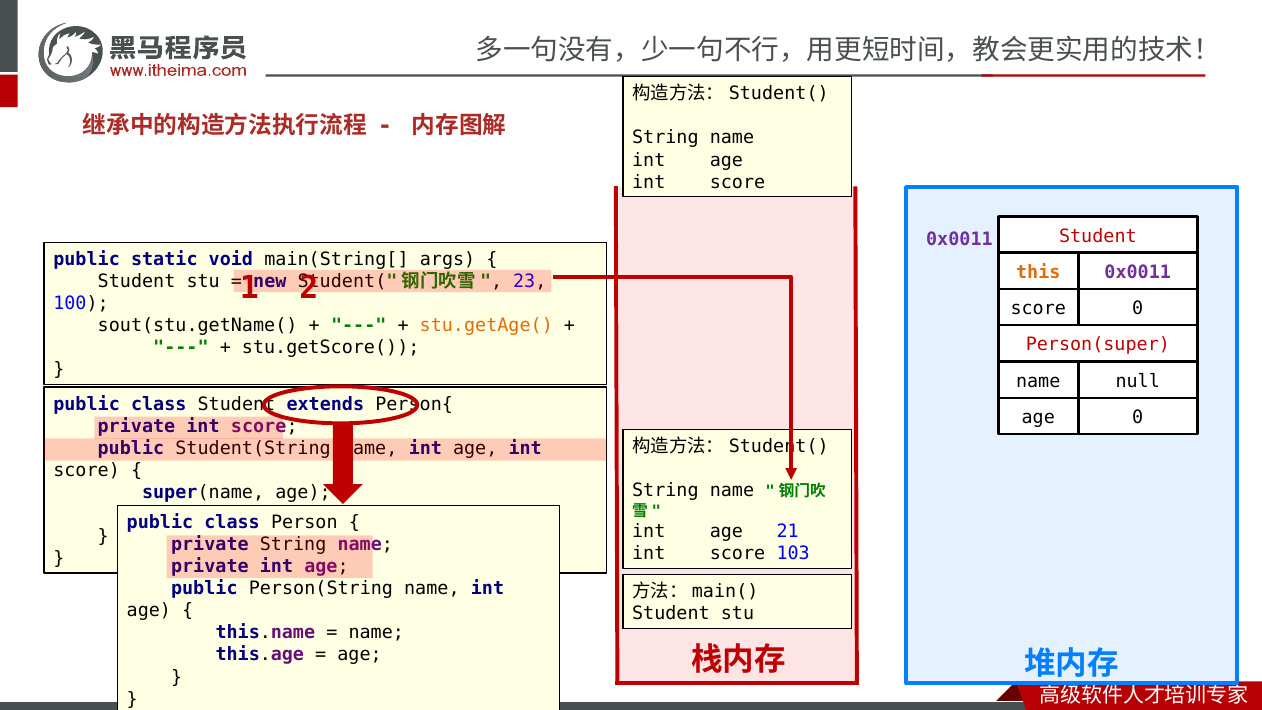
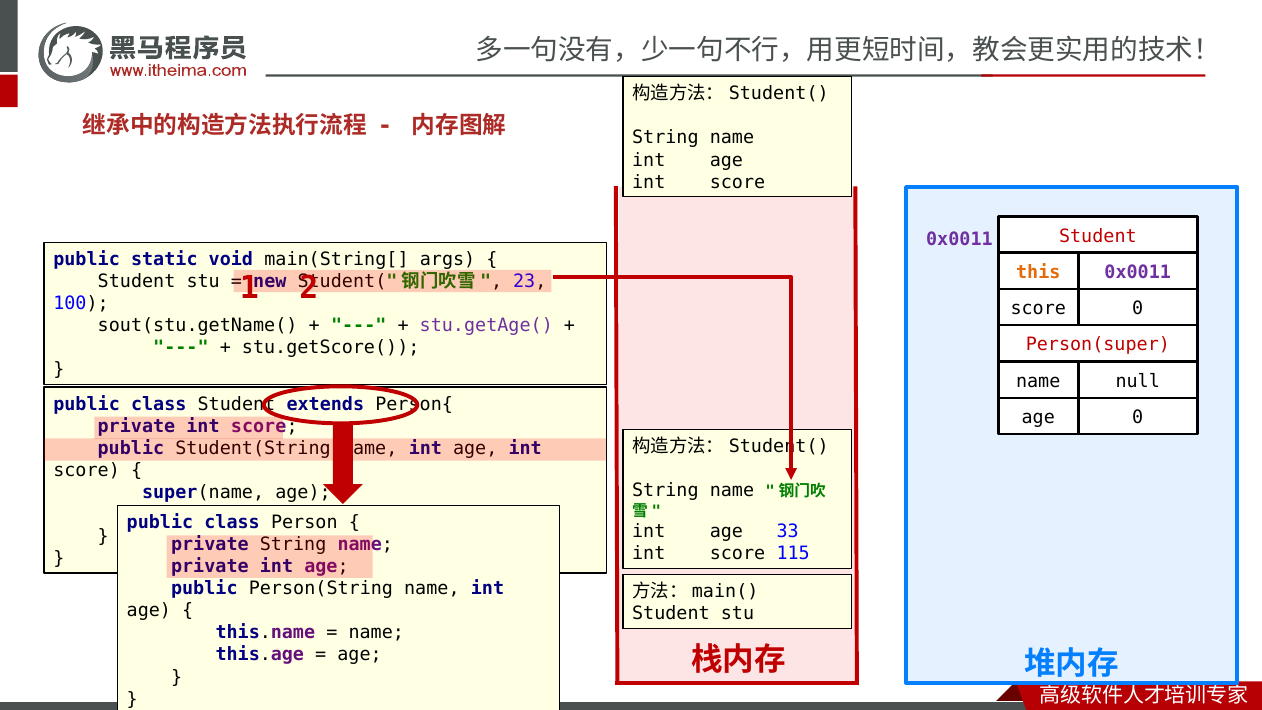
stu.getAge( colour: orange -> purple (486, 326)
21: 21 -> 33 (788, 532)
103: 103 -> 115 (793, 554)
